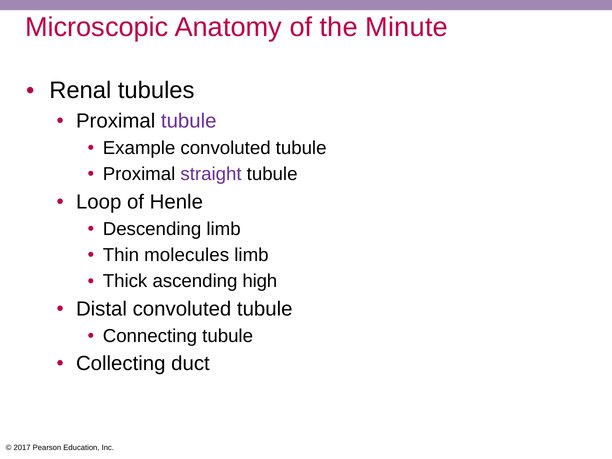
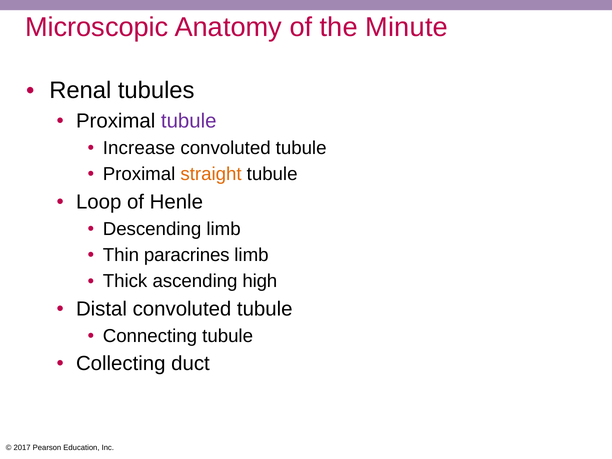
Example: Example -> Increase (139, 148)
straight colour: purple -> orange (211, 174)
molecules: molecules -> paracrines (187, 255)
